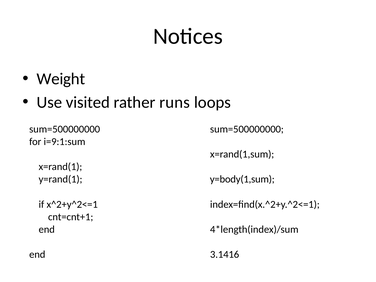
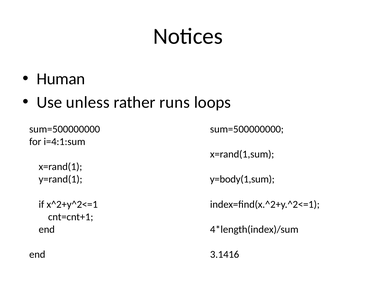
Weight: Weight -> Human (61, 79)
visited: visited -> unless (88, 102)
i=9:1:sum: i=9:1:sum -> i=4:1:sum (65, 142)
